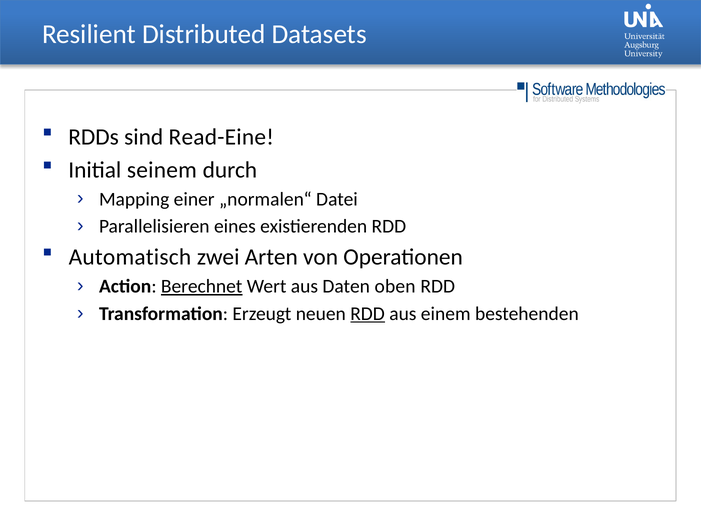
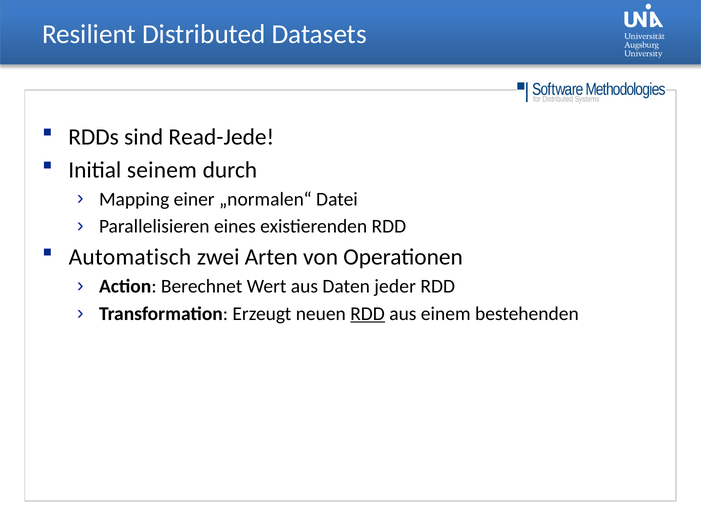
Read-Eine: Read-Eine -> Read-Jede (221, 137)
Berechnet underline: present -> none (202, 286)
oben: oben -> jeder (395, 286)
